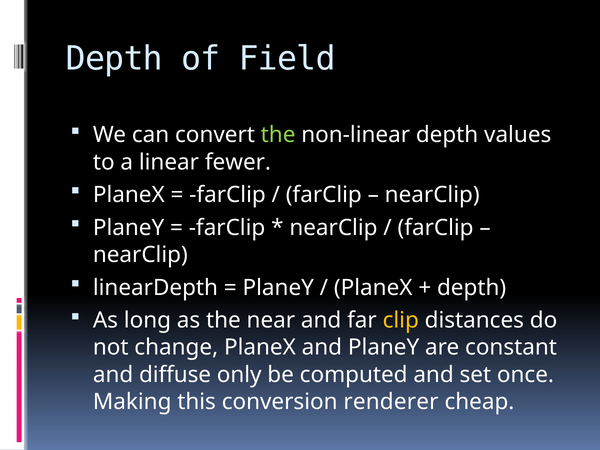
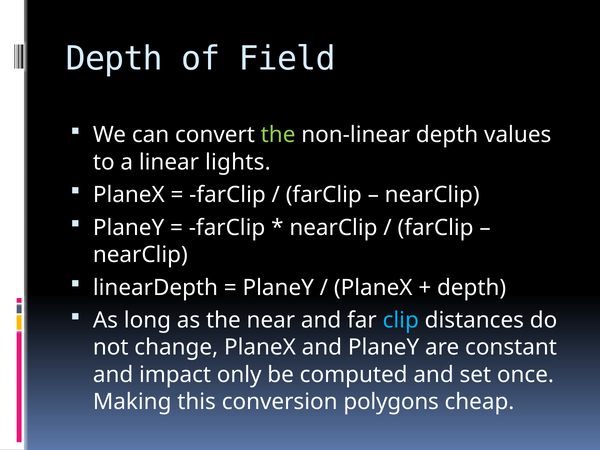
fewer: fewer -> lights (238, 162)
clip colour: yellow -> light blue (401, 321)
diffuse: diffuse -> impact (175, 375)
renderer: renderer -> polygons (391, 402)
